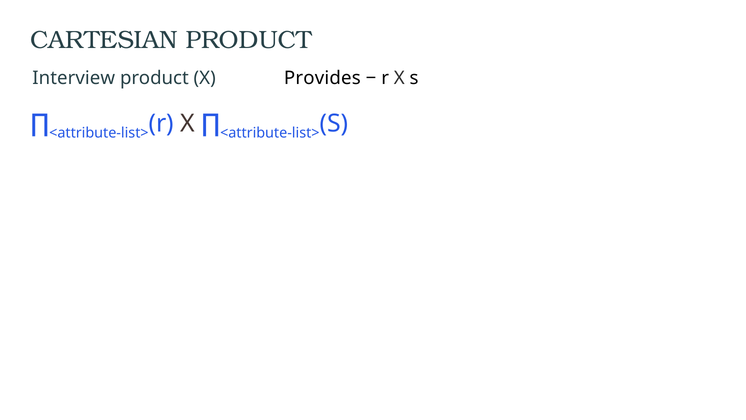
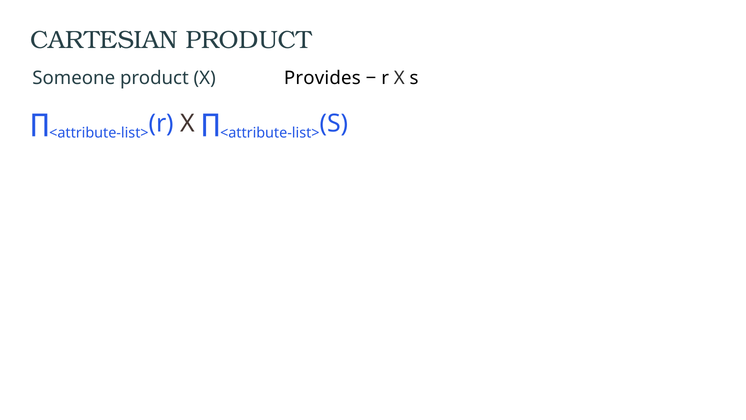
Interview: Interview -> Someone (74, 78)
